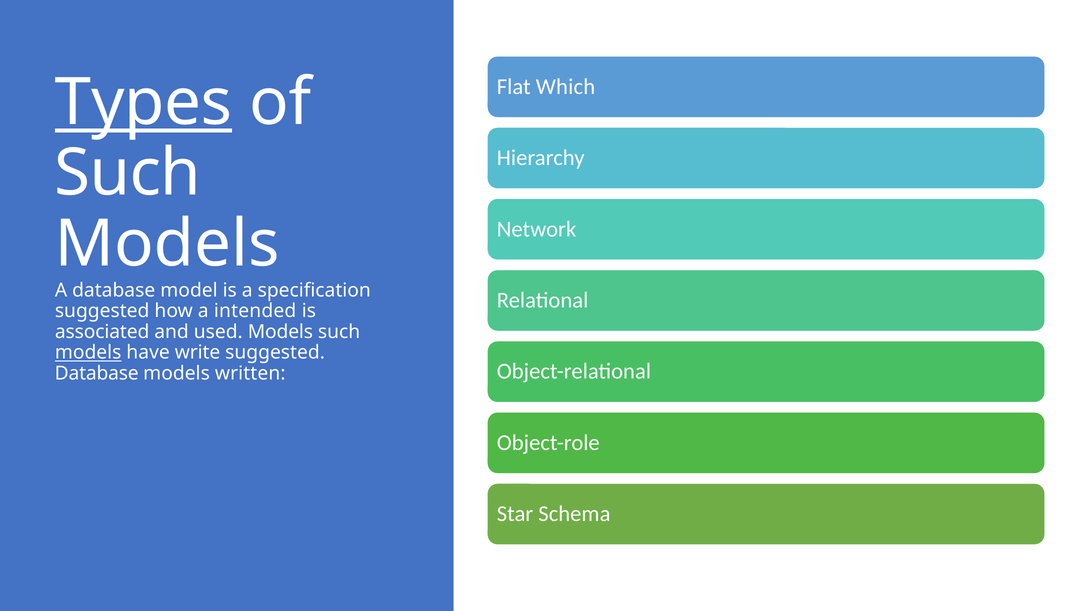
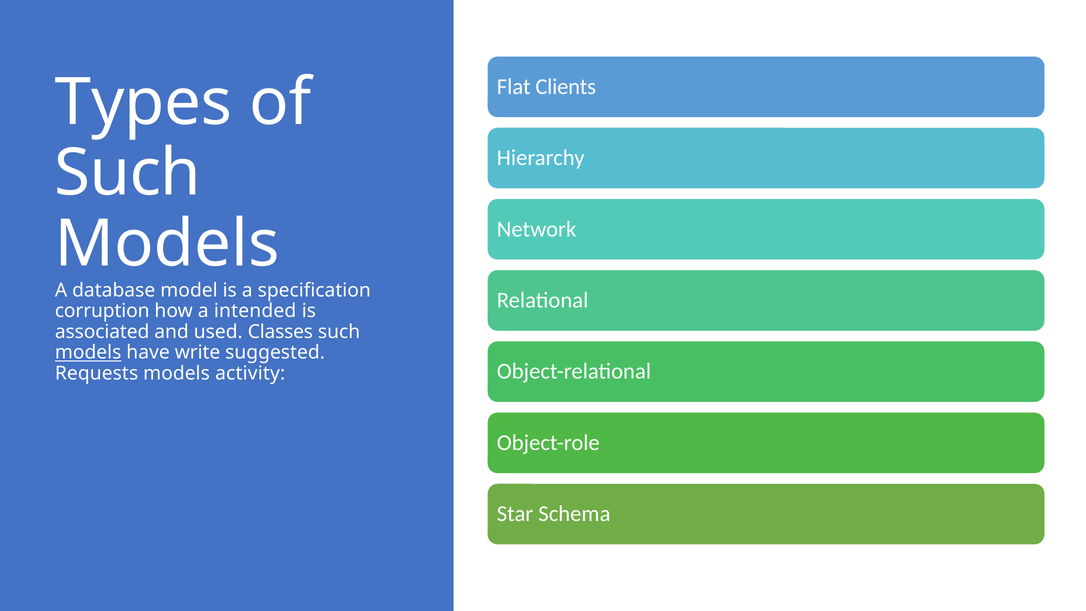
Which: Which -> Clients (566, 87)
Types underline: present -> none (144, 102)
suggested: suggested -> corruption (102, 311)
used Models: Models -> Classes (280, 332)
Database: Database -> Requests (97, 373)
written: written -> activity (250, 373)
